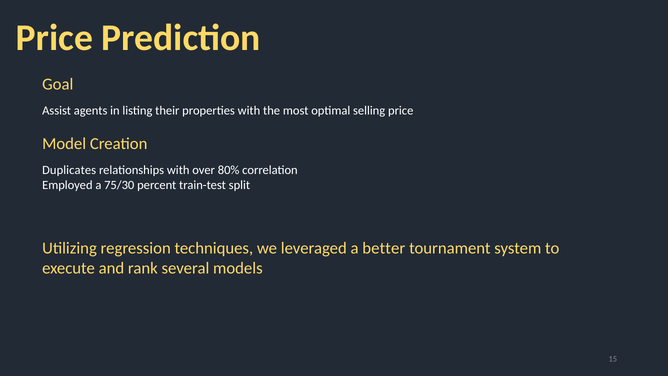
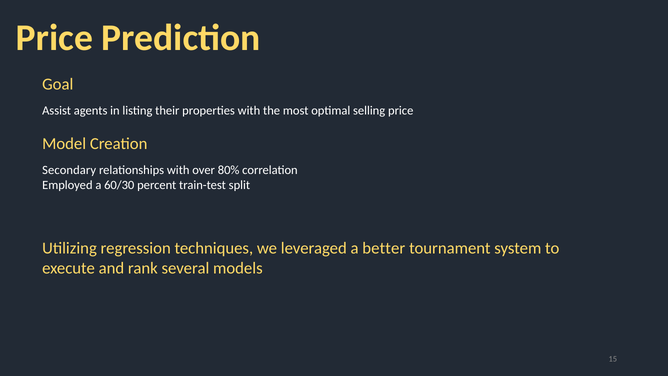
Duplicates: Duplicates -> Secondary (69, 170)
75/30: 75/30 -> 60/30 (119, 185)
